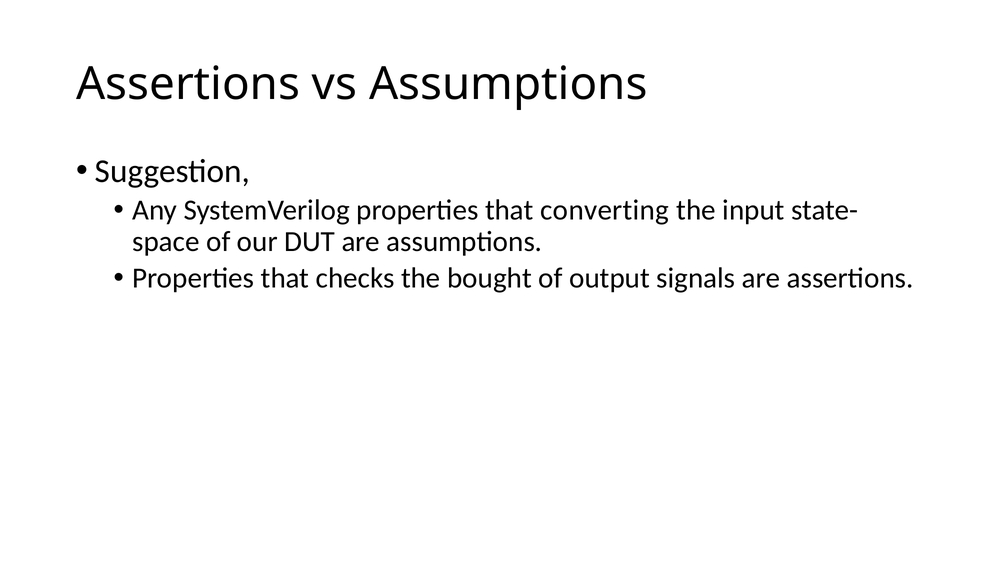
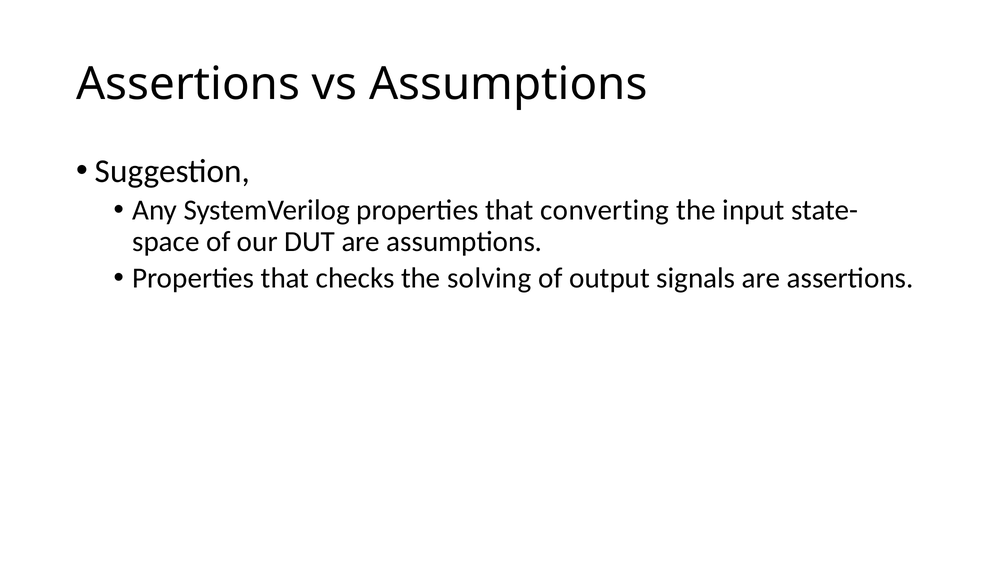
bought: bought -> solving (489, 278)
